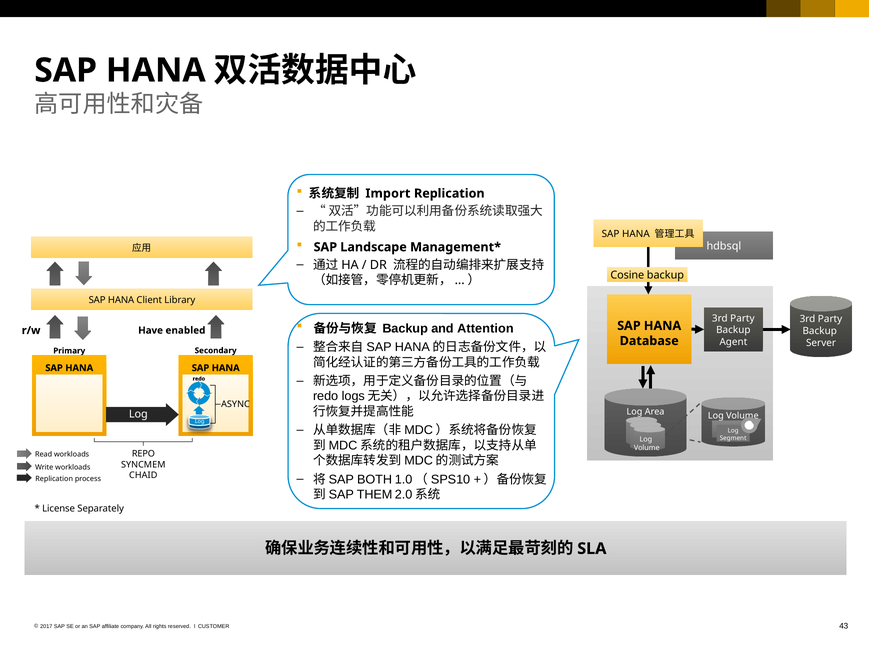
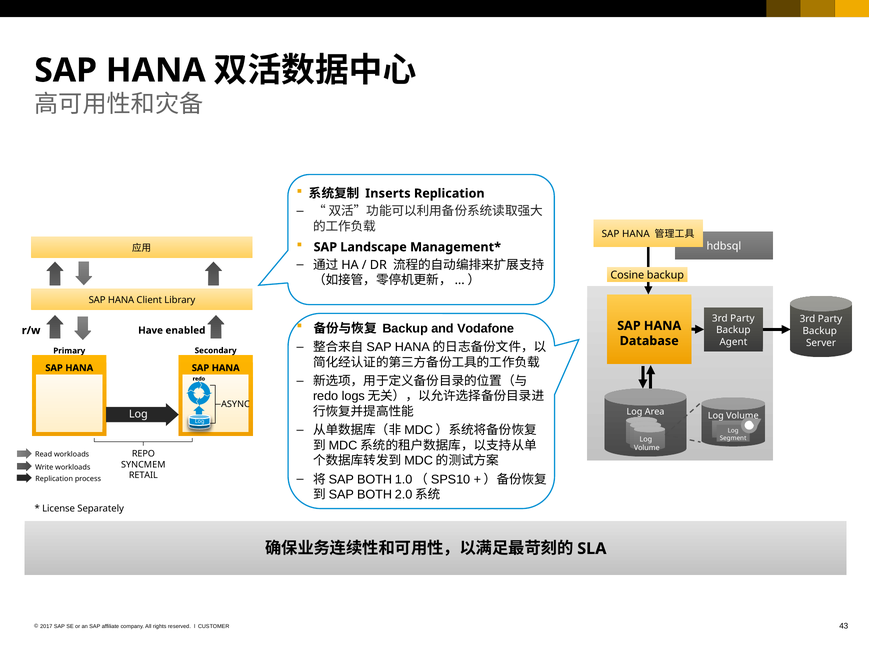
Import: Import -> Inserts (388, 194)
Attention: Attention -> Vodafone (486, 329)
CHAID: CHAID -> RETAIL (143, 476)
THEM: THEM -> BOTH (375, 495)
